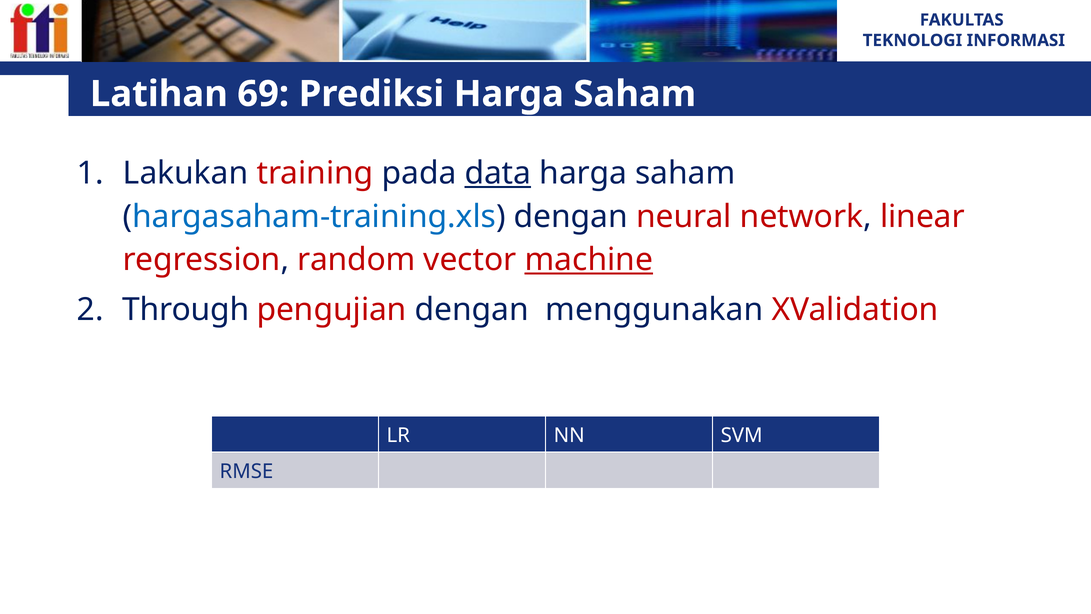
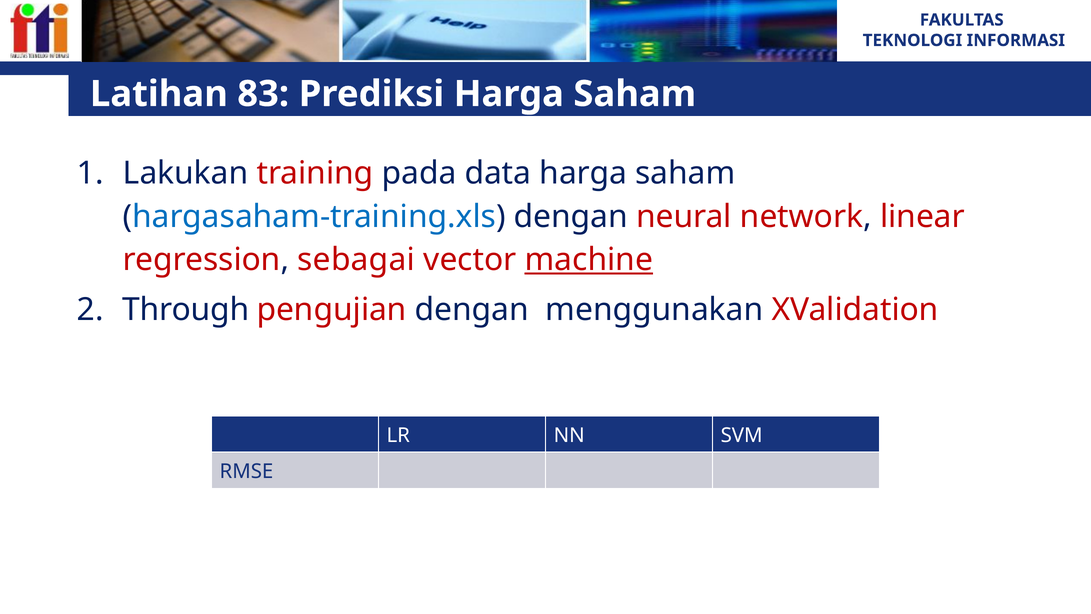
69: 69 -> 83 (263, 94)
data underline: present -> none (498, 173)
random: random -> sebagai (356, 260)
